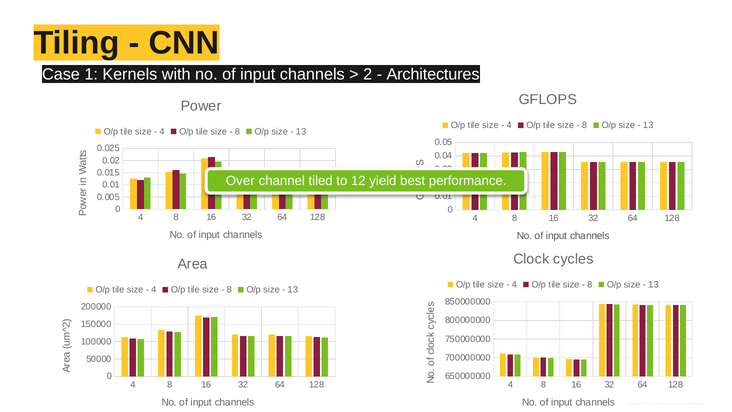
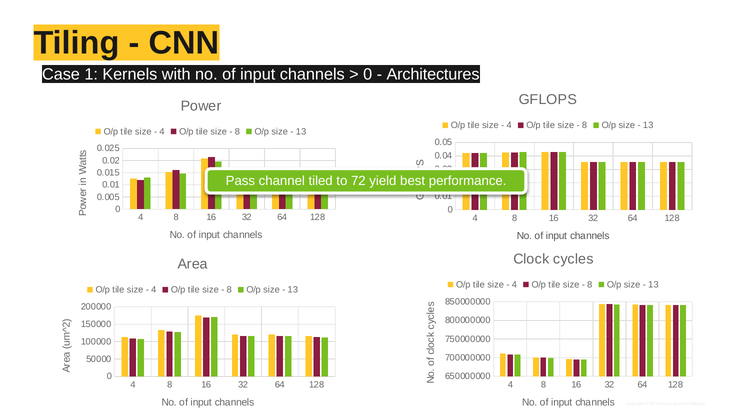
2: 2 -> 0 (368, 74)
Over: Over -> Pass (240, 181)
12: 12 -> 72 (358, 181)
